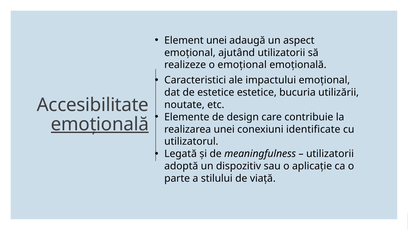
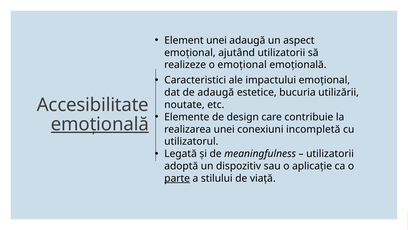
de estetice: estetice -> adaugă (216, 92)
identificate: identificate -> incompletă (313, 129)
parte underline: none -> present (177, 178)
